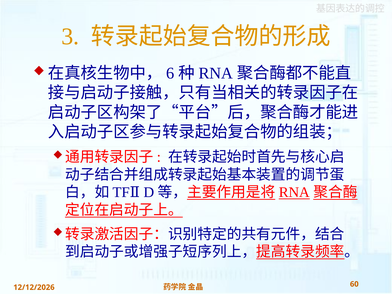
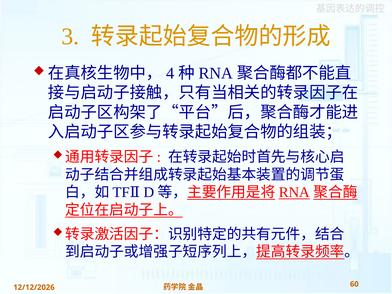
6: 6 -> 4 (170, 73)
